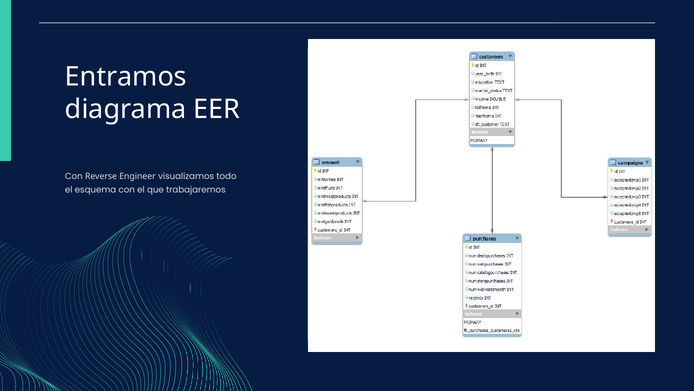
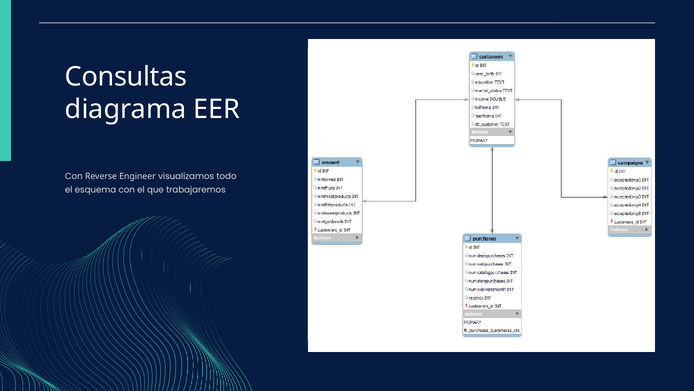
Entramos: Entramos -> Consultas (126, 77)
